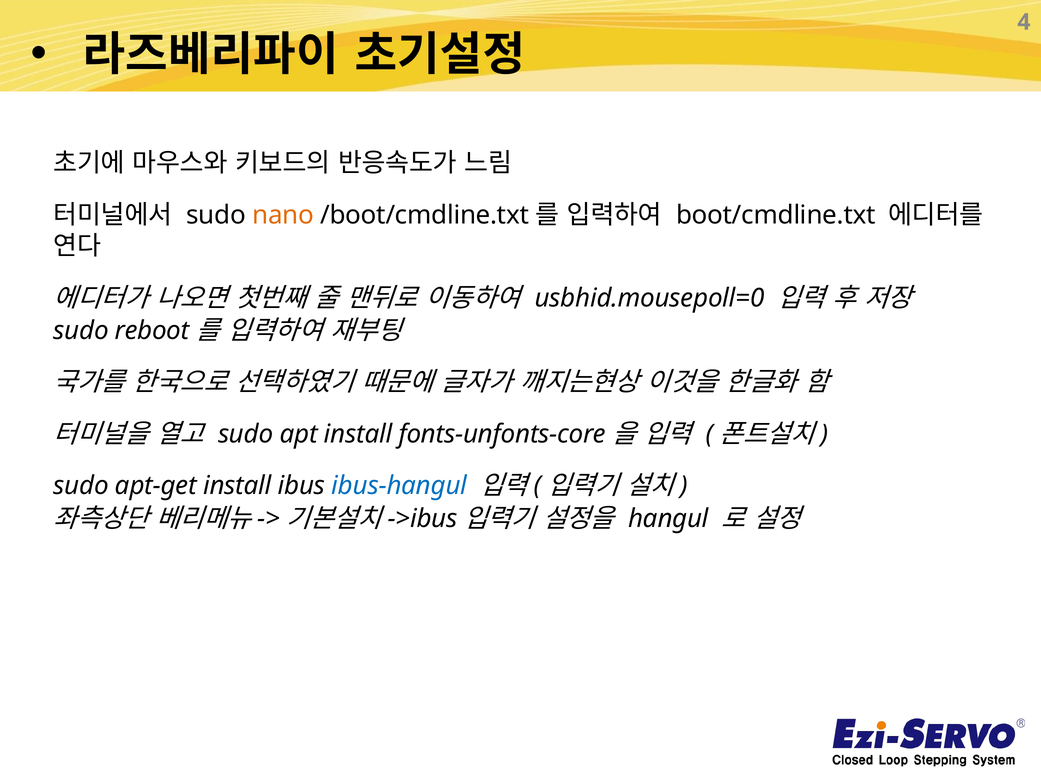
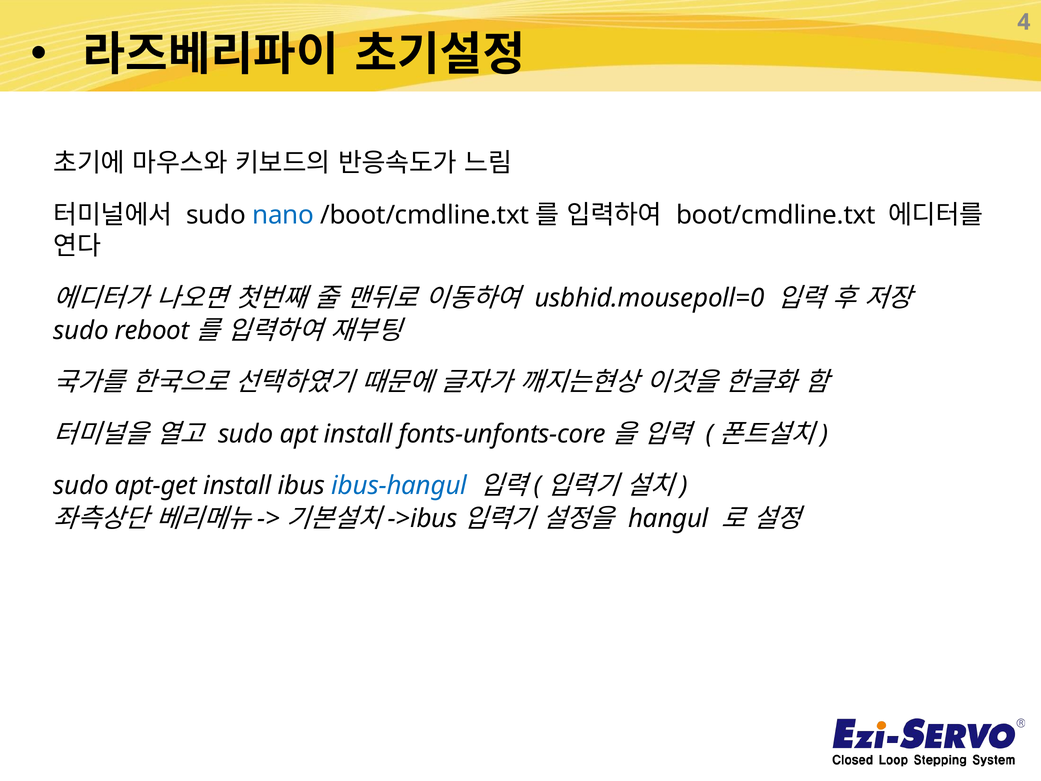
nano colour: orange -> blue (283, 215)
